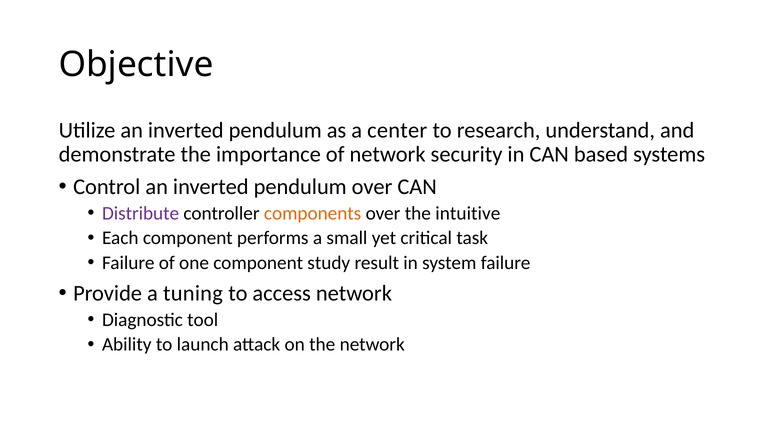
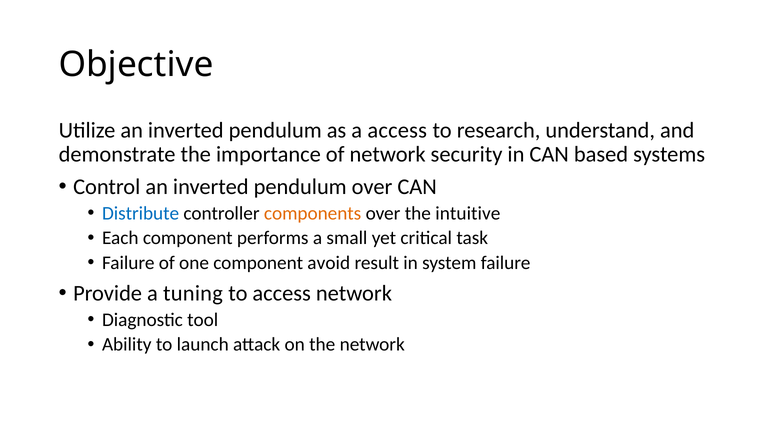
a center: center -> access (397, 130)
Distribute colour: purple -> blue (141, 213)
study: study -> avoid (329, 263)
